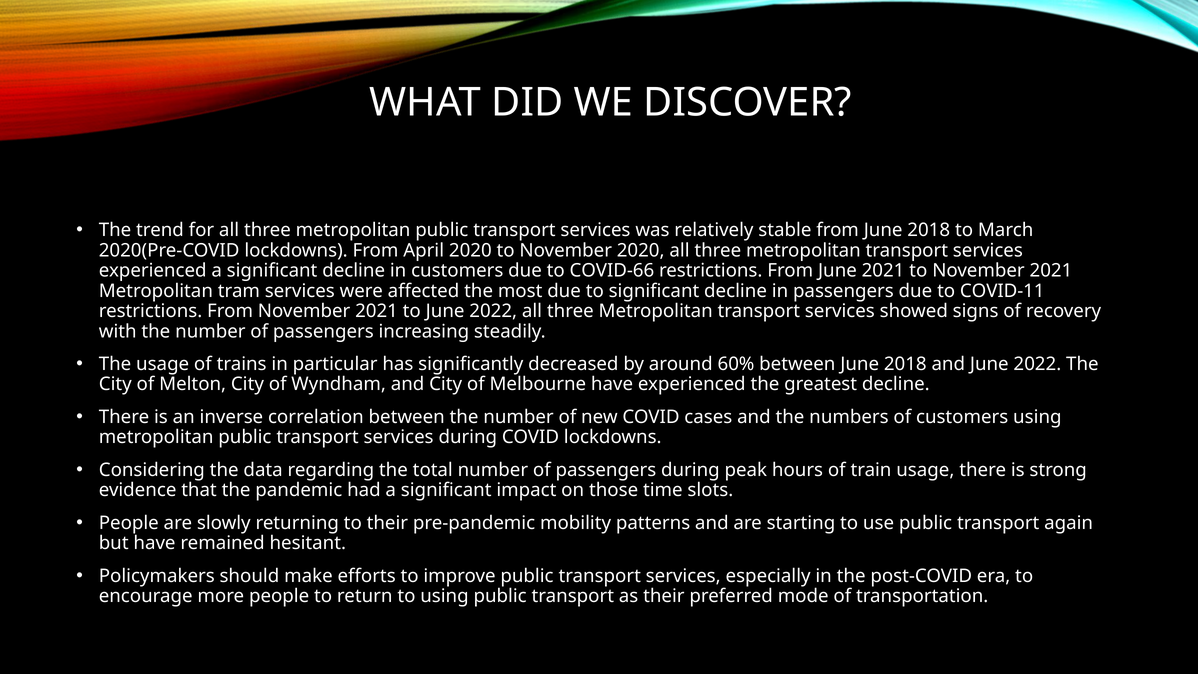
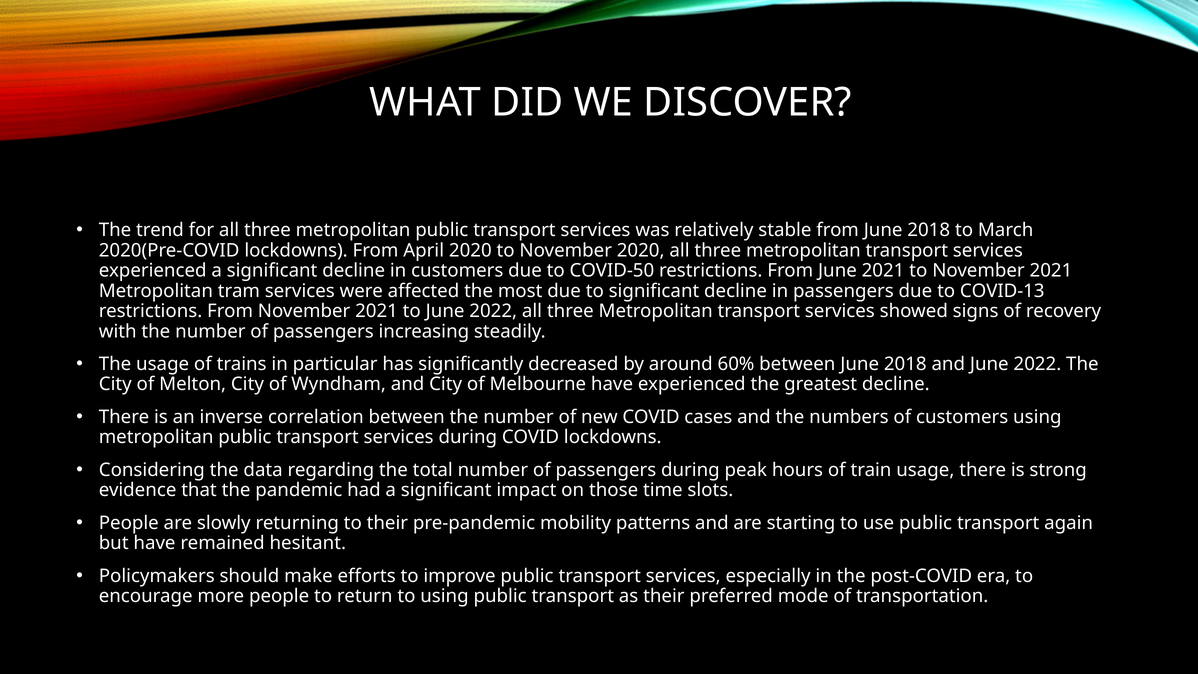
COVID-66: COVID-66 -> COVID-50 (612, 271)
COVID-11: COVID-11 -> COVID-13 (1002, 291)
